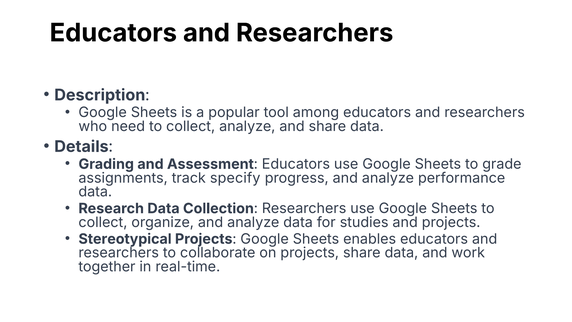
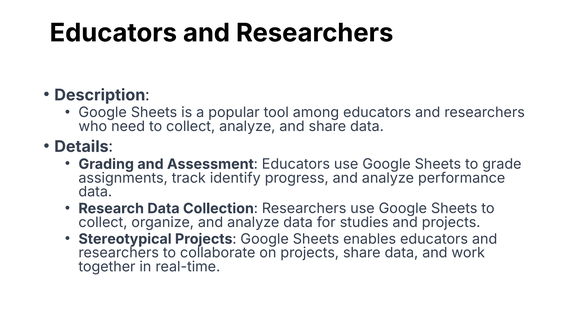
specify: specify -> identify (235, 178)
